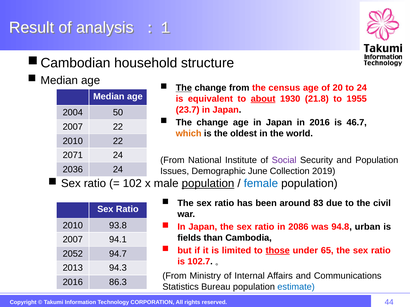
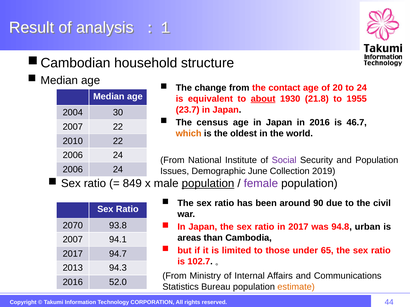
The underline: present -> none (184, 88)
census: census -> contact (284, 88)
50: 50 -> 30 (118, 113)
change: change -> census (212, 123)
2071: 2071 -> 2006 (73, 155)
2036: 2036 -> 2006 (73, 170)
102: 102 -> 849 (132, 184)
female colour: blue -> purple (261, 184)
83: 83 -> 90 (318, 204)
2010: 2010 -> 2070 (73, 226)
in 2086: 2086 -> 2017 (298, 227)
fields: fields -> areas (189, 238)
those underline: present -> none (278, 251)
2052: 2052 -> 2017 (73, 254)
86.3: 86.3 -> 52.0 (118, 283)
estimate colour: blue -> orange (296, 287)
